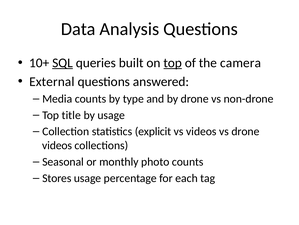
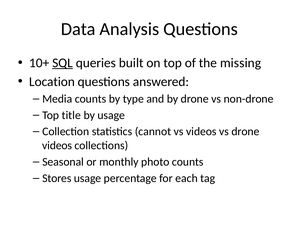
top underline: present -> none (173, 63)
camera: camera -> missing (241, 63)
External: External -> Location (52, 81)
explicit: explicit -> cannot (153, 131)
